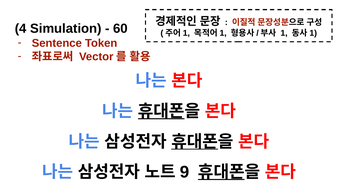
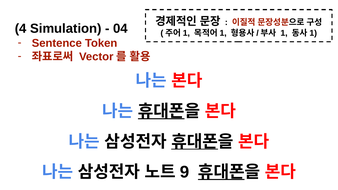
60: 60 -> 04 (120, 29)
